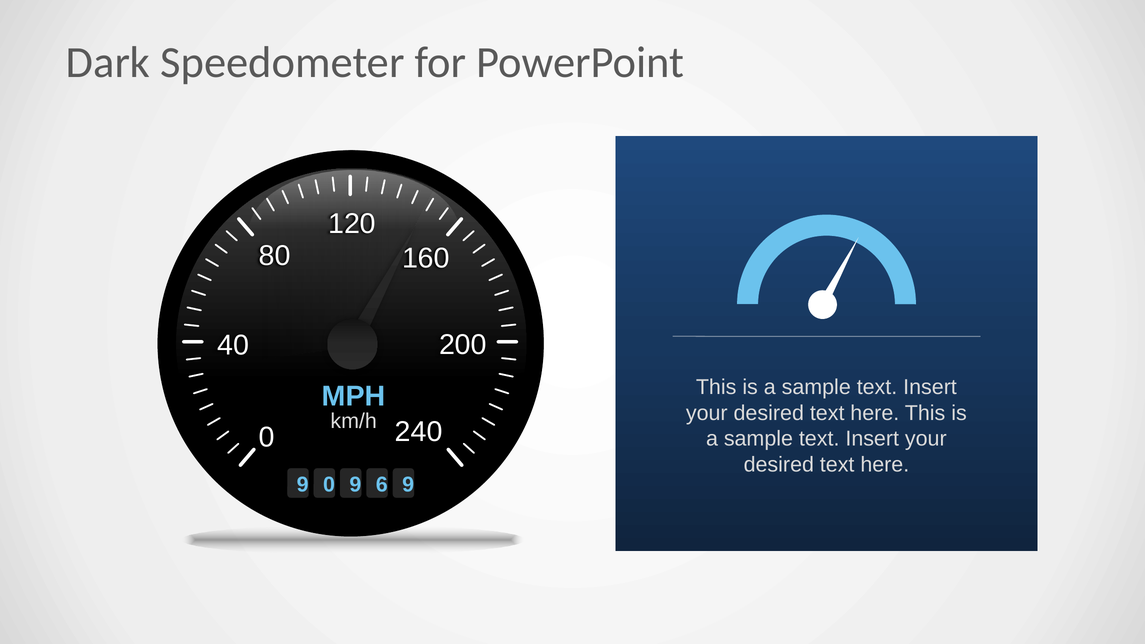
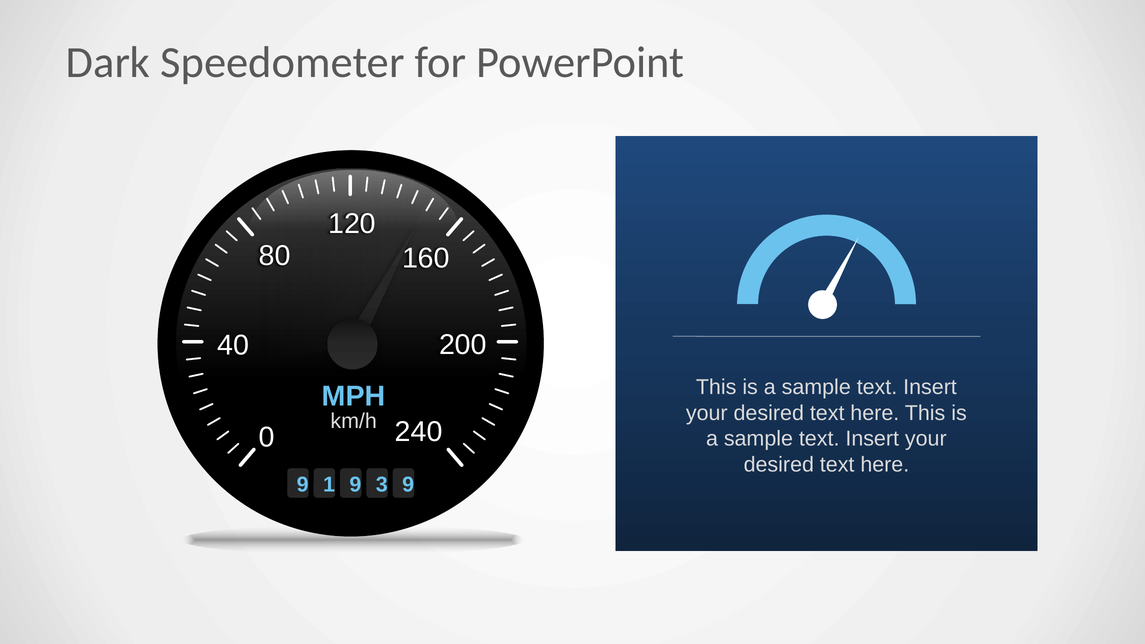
9 0: 0 -> 1 (329, 485)
6: 6 -> 3 (382, 485)
